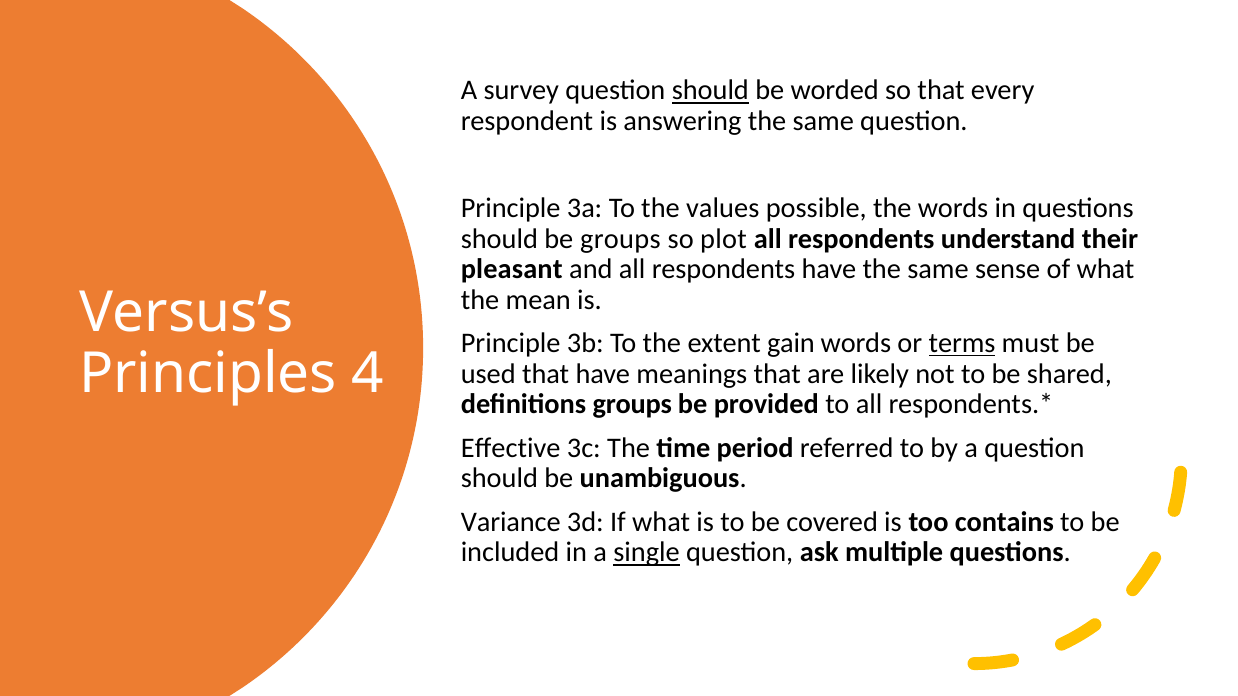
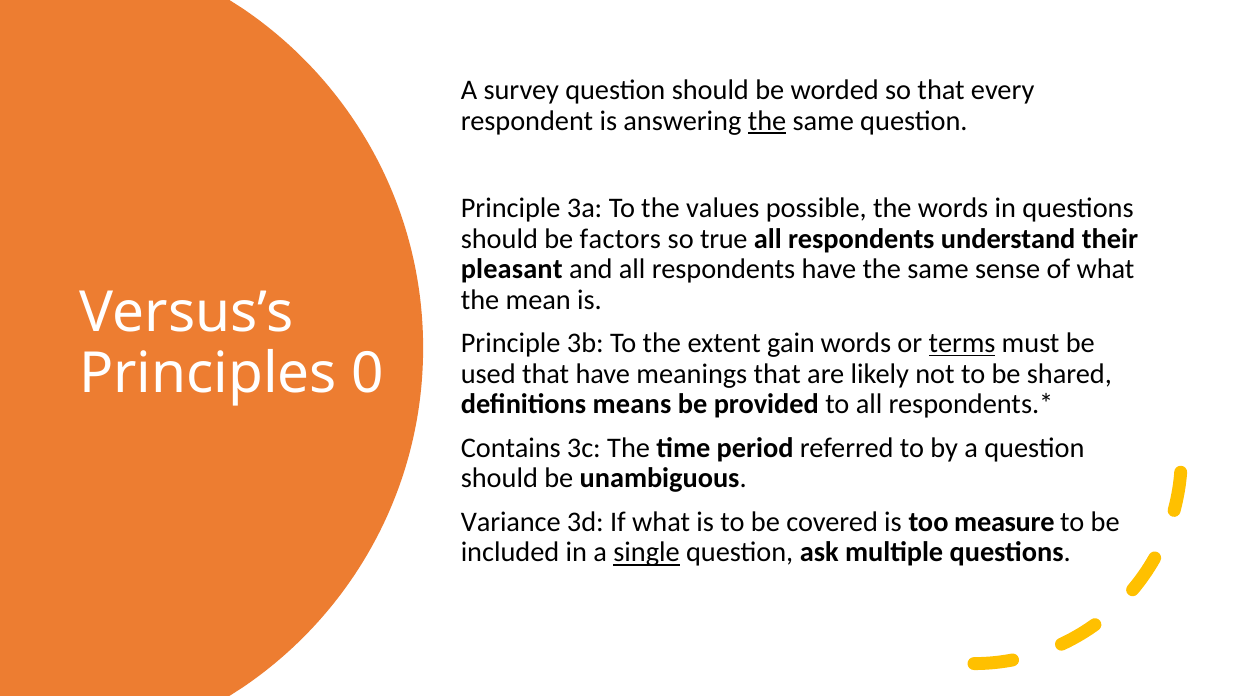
should underline: present -> none (710, 91)
the underline: none -> present (767, 121)
be groups: groups -> factors (620, 239)
plot: plot -> true (724, 239)
4: 4 -> 0 (368, 374)
definitions groups: groups -> means (632, 405)
Eﬀective: Eﬀective -> Contains (511, 448)
contains: contains -> measure (1004, 522)
